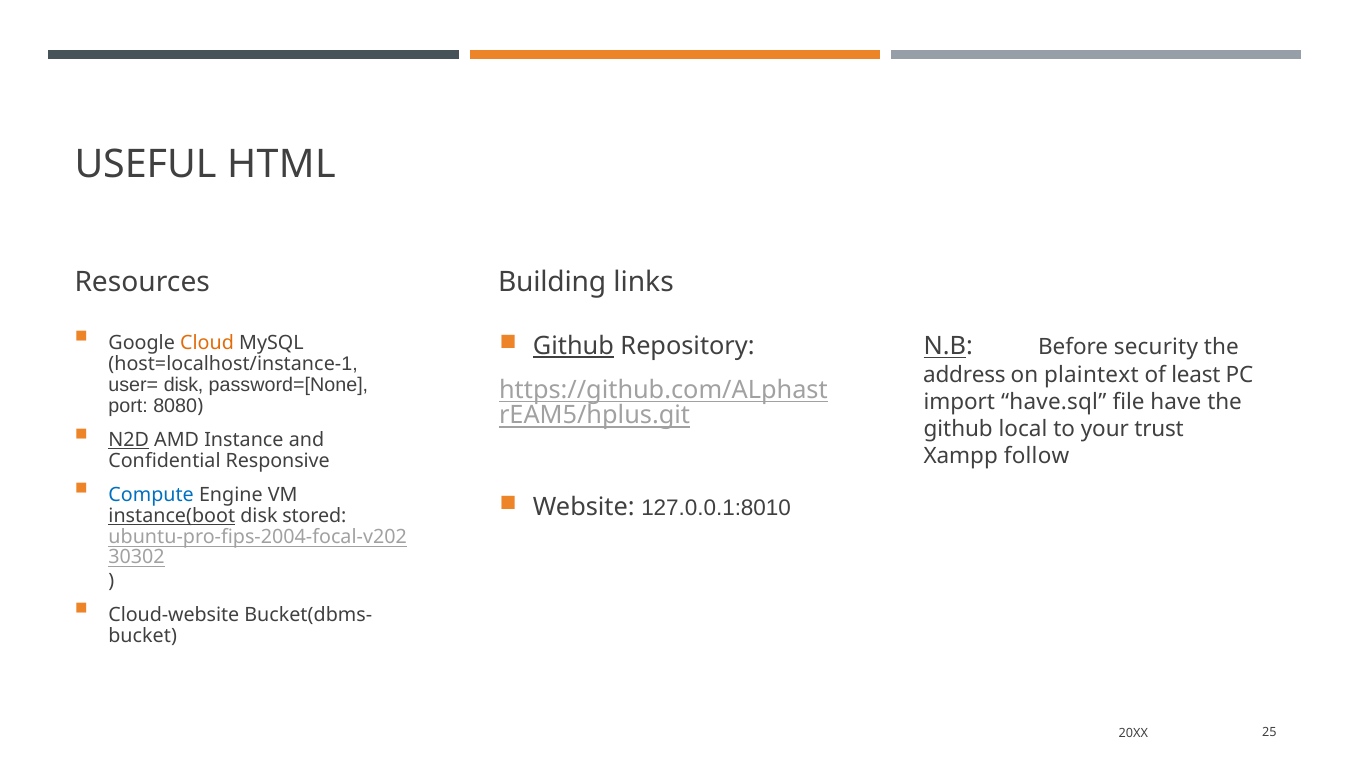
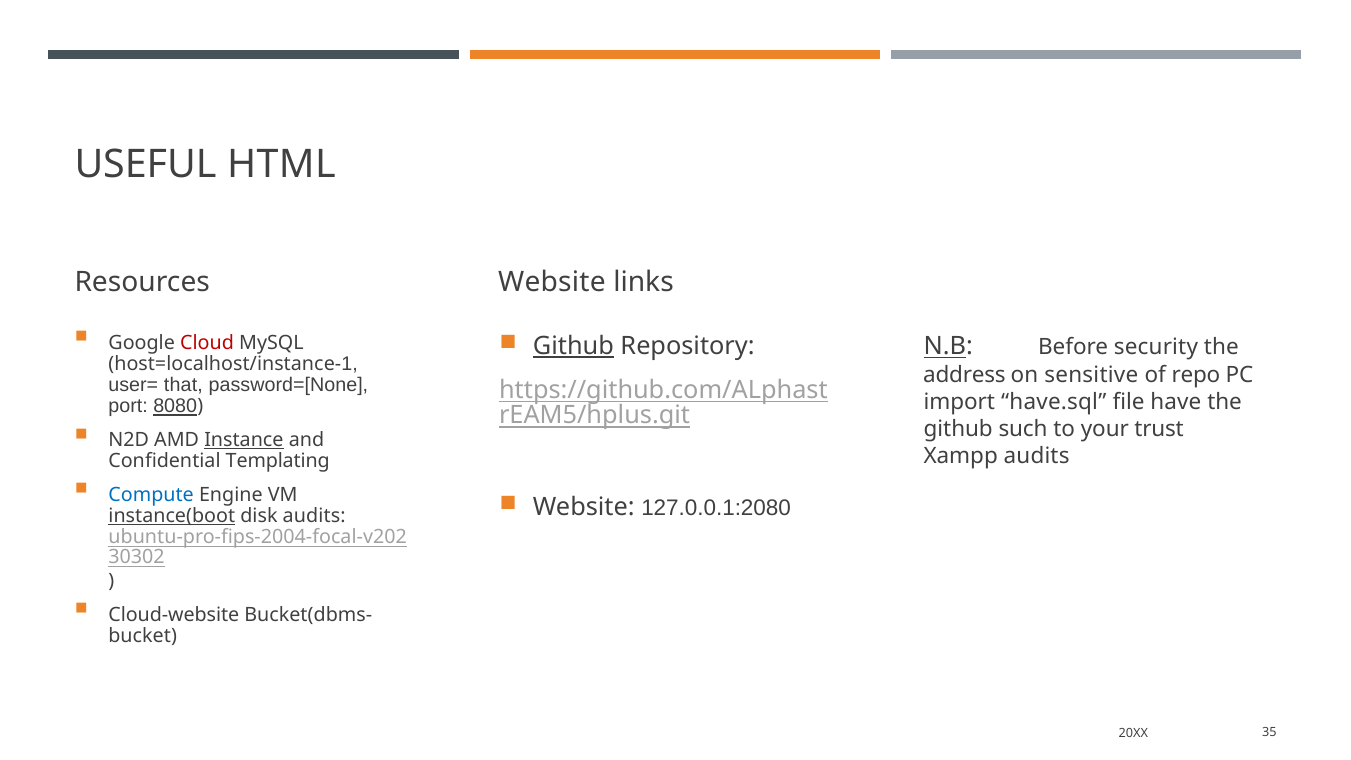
Building: Building -> Website (552, 282)
Cloud colour: orange -> red (207, 343)
plaintext: plaintext -> sensitive (1091, 375)
least: least -> repo (1196, 375)
user= disk: disk -> that (183, 385)
8080 underline: none -> present (175, 406)
local: local -> such (1023, 429)
N2D underline: present -> none (129, 440)
Instance underline: none -> present (244, 440)
Xampp follow: follow -> audits (1037, 456)
Responsive: Responsive -> Templating (278, 461)
127.0.0.1:8010: 127.0.0.1:8010 -> 127.0.0.1:2080 (716, 508)
disk stored: stored -> audits (314, 516)
25: 25 -> 35 (1269, 732)
